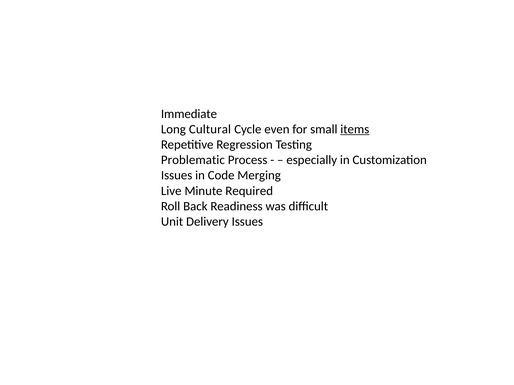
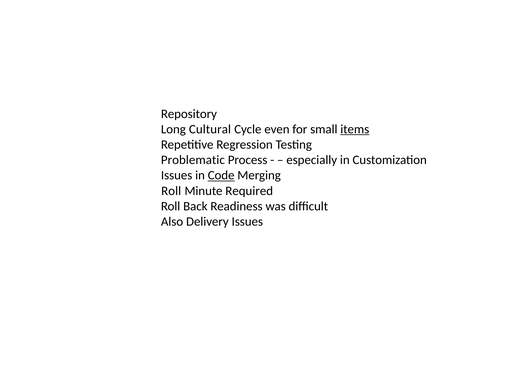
Immediate: Immediate -> Repository (189, 114)
Code underline: none -> present (221, 176)
Live: Live -> Roll (171, 191)
Unit: Unit -> Also (172, 222)
